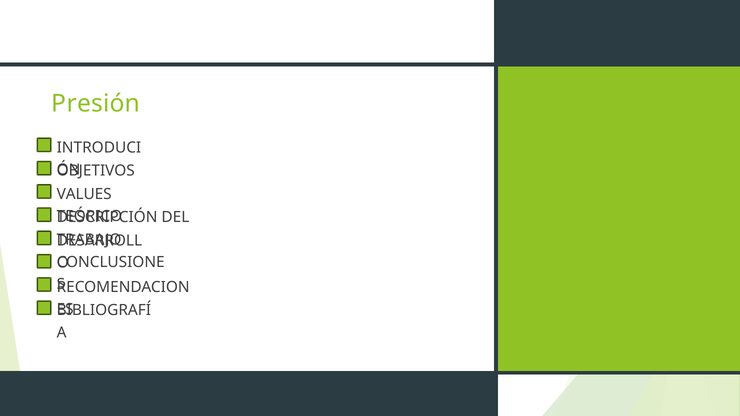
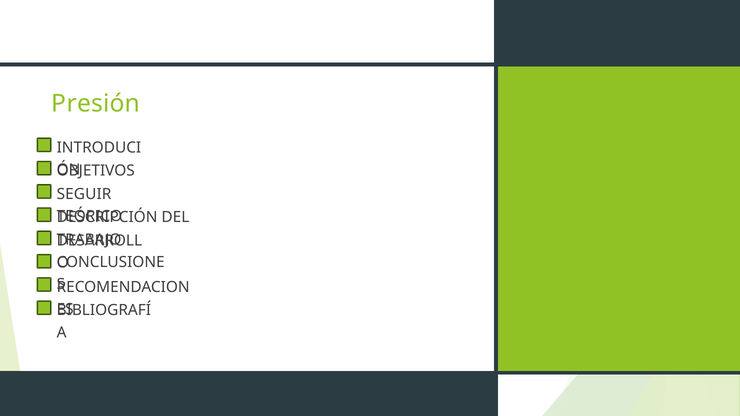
VALUES: VALUES -> SEGUIR (84, 194)
